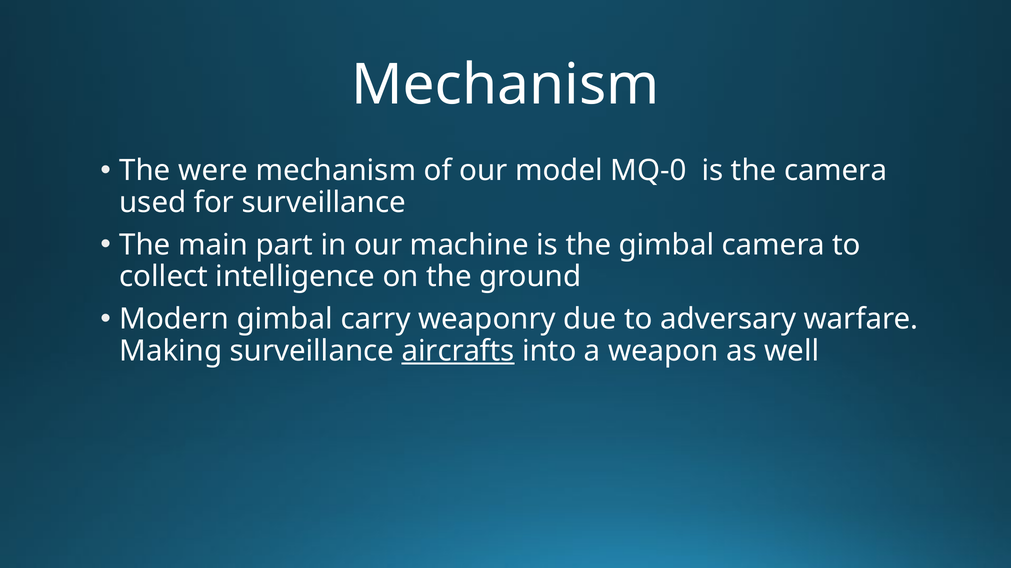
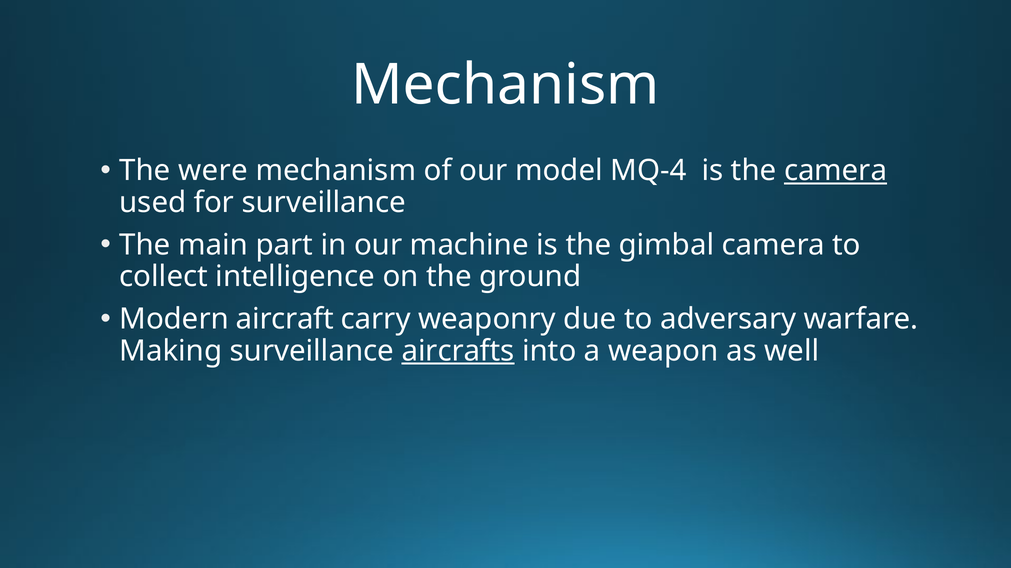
MQ-0: MQ-0 -> MQ-4 (648, 171)
camera underline: none -> present (836, 171)
Modern gimbal: gimbal -> aircraft (285, 319)
